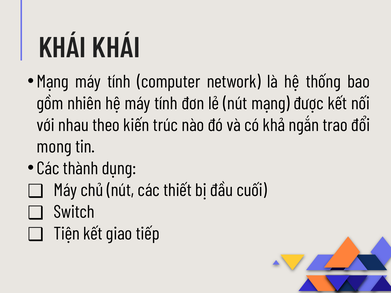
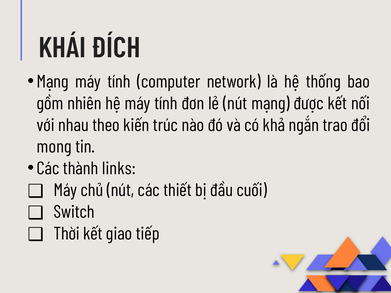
KHÁI KHÁI: KHÁI -> ĐÍCH (116, 48)
dụng: dụng -> links (119, 169)
Tiện: Tiện -> Thời (67, 234)
